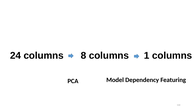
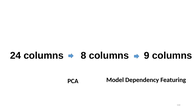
1: 1 -> 9 (147, 55)
